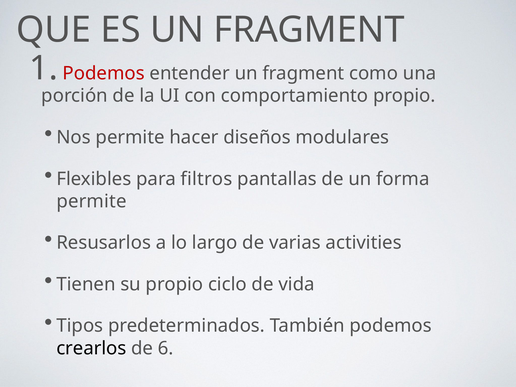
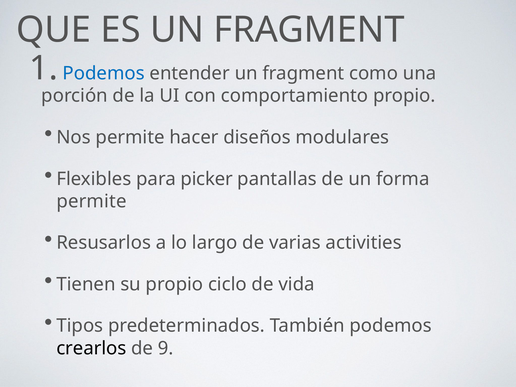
Podemos colour: red -> blue (104, 73)
filtros: filtros -> picker (207, 179)
6: 6 -> 9 (166, 348)
